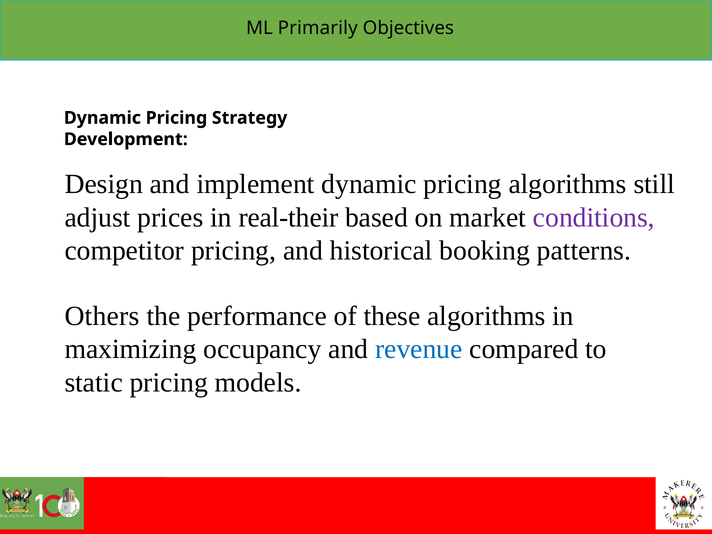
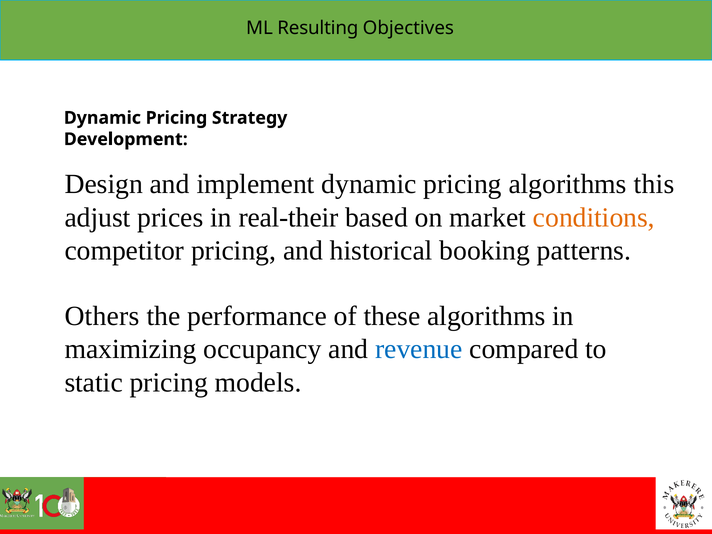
Primarily: Primarily -> Resulting (318, 28)
still: still -> this (654, 184)
conditions colour: purple -> orange (594, 217)
